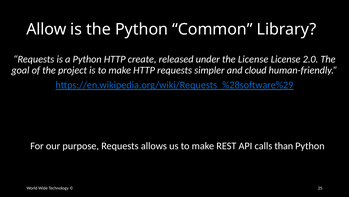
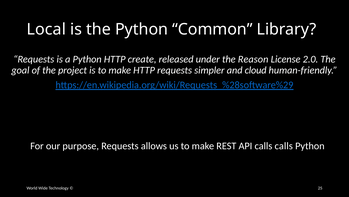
Allow: Allow -> Local (46, 29)
the License: License -> Reason (253, 59)
calls than: than -> calls (284, 146)
